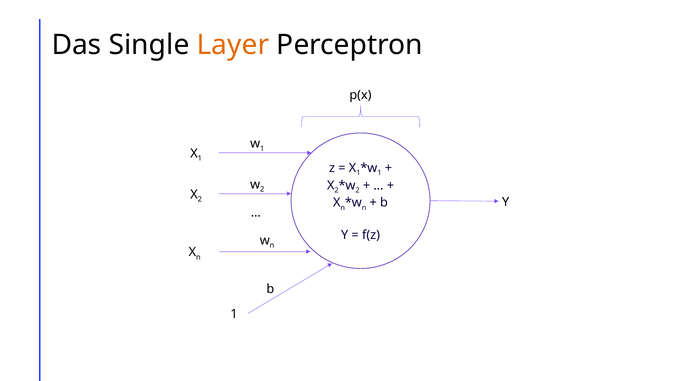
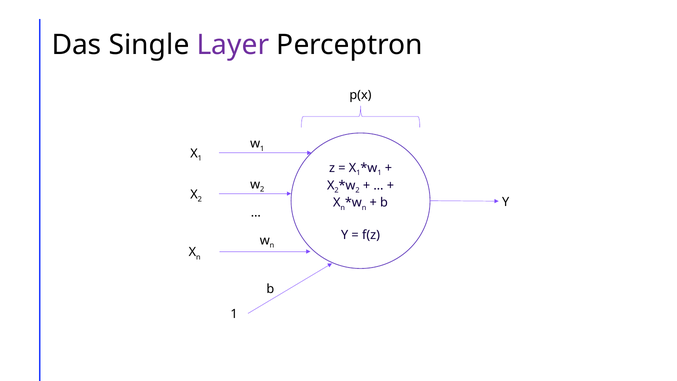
Layer colour: orange -> purple (233, 45)
